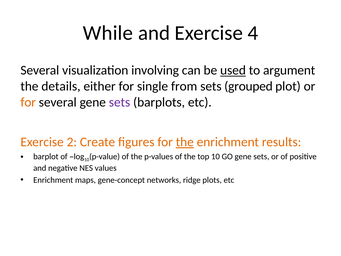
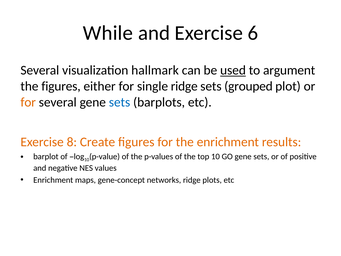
4: 4 -> 6 (253, 33)
involving: involving -> hallmark (155, 70)
the details: details -> figures (61, 86)
single from: from -> ridge (184, 86)
sets colour: purple -> blue (120, 102)
2: 2 -> 8 (72, 142)
the underline: present -> none (185, 142)
